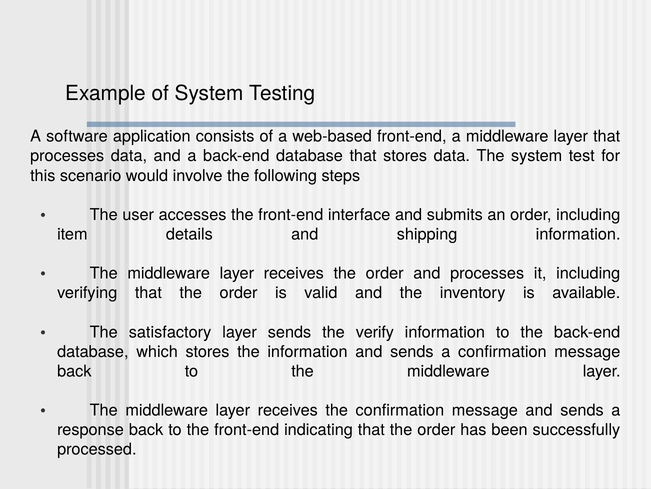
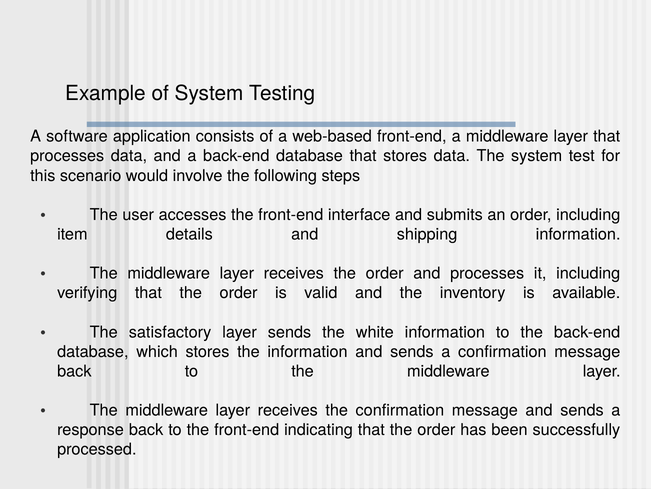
verify: verify -> white (375, 332)
